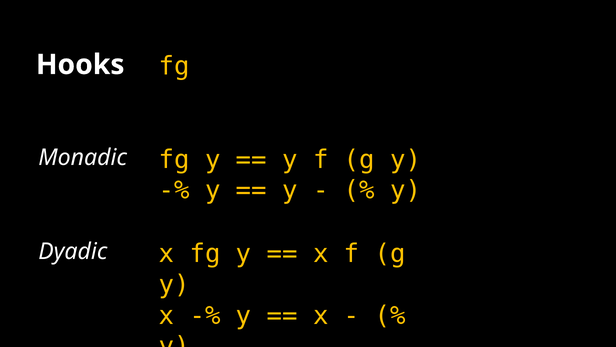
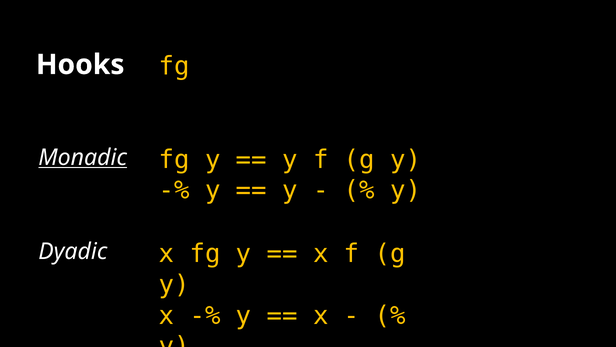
Monadic underline: none -> present (83, 157)
